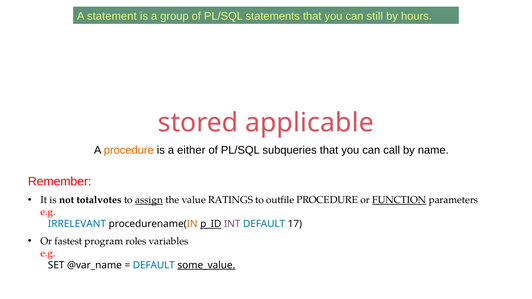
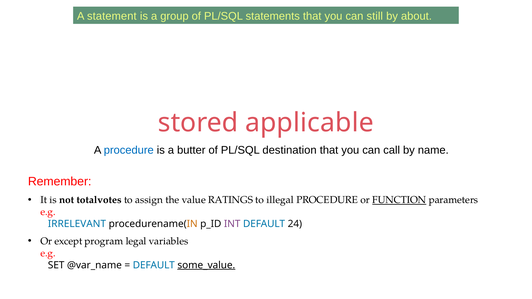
hours: hours -> about (416, 16)
procedure colour: orange -> blue (129, 150)
either: either -> butter (191, 150)
subqueries: subqueries -> destination (290, 150)
assign underline: present -> none (149, 200)
outfile: outfile -> illegal (280, 200)
p_ID underline: present -> none (211, 224)
17: 17 -> 24 (295, 224)
fastest: fastest -> except (68, 241)
roles: roles -> legal (136, 241)
